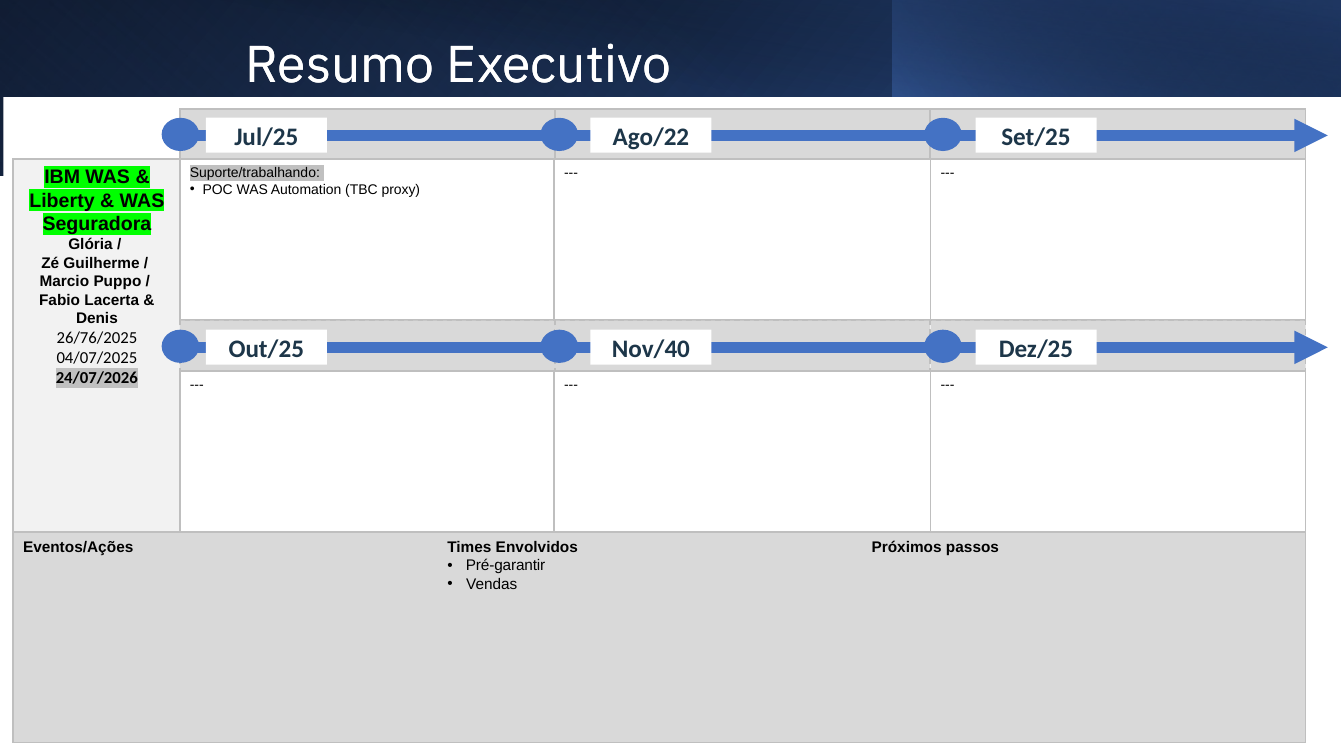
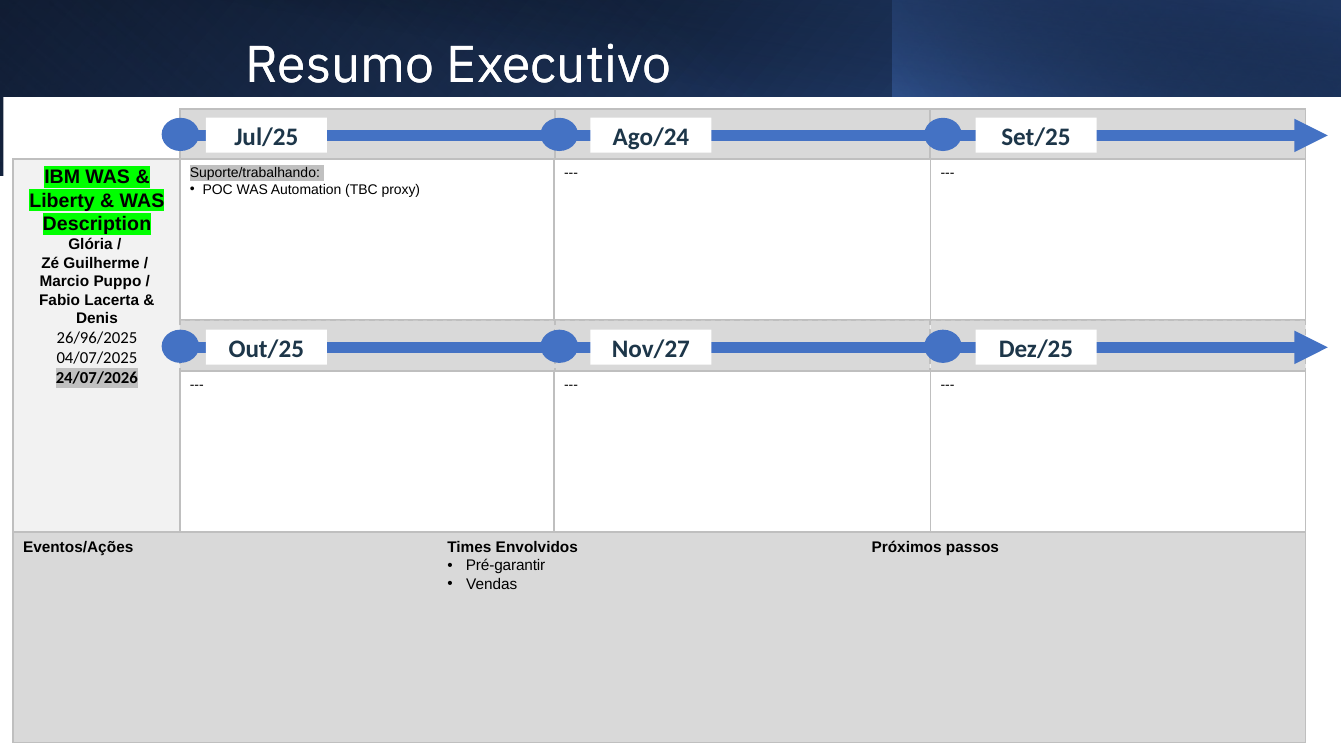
Ago/22: Ago/22 -> Ago/24 (651, 137)
Seguradora: Seguradora -> Description (97, 224)
26/76/2025: 26/76/2025 -> 26/96/2025 (97, 338)
Nov/40: Nov/40 -> Nov/27 (651, 349)
